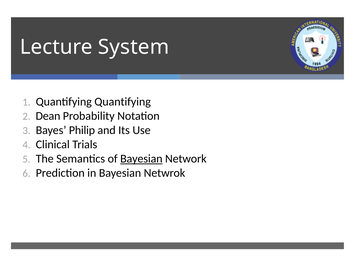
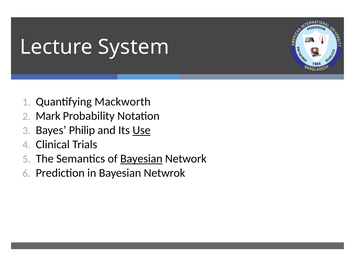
Quantifying Quantifying: Quantifying -> Mackworth (123, 101)
Dean: Dean -> Mark (48, 116)
Use underline: none -> present (142, 130)
